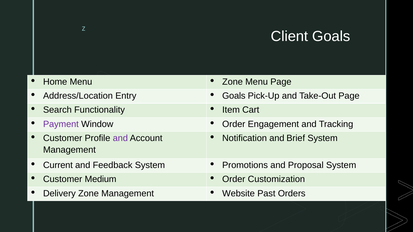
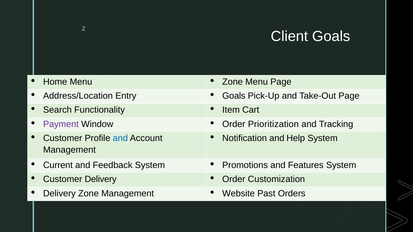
Engagement: Engagement -> Prioritization (273, 124)
and colour: purple -> blue (120, 138)
Brief: Brief -> Help (296, 138)
Proposal: Proposal -> Features (306, 165)
Customer Medium: Medium -> Delivery (101, 179)
